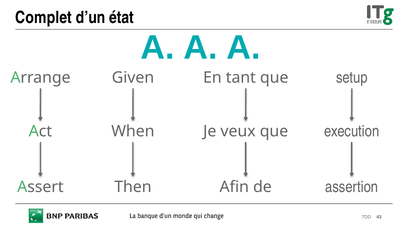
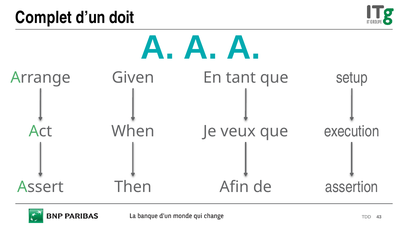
état: état -> doit (122, 18)
